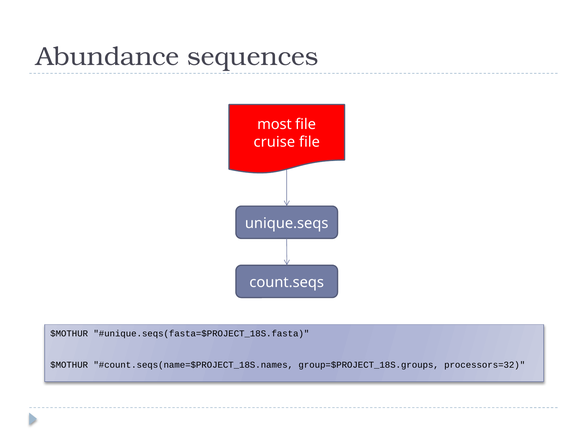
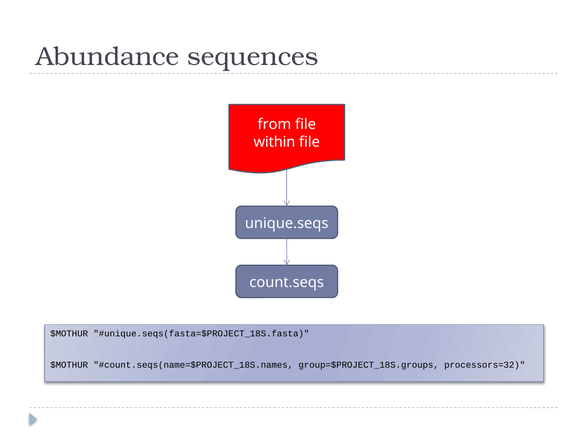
most: most -> from (274, 125)
cruise: cruise -> within (274, 142)
